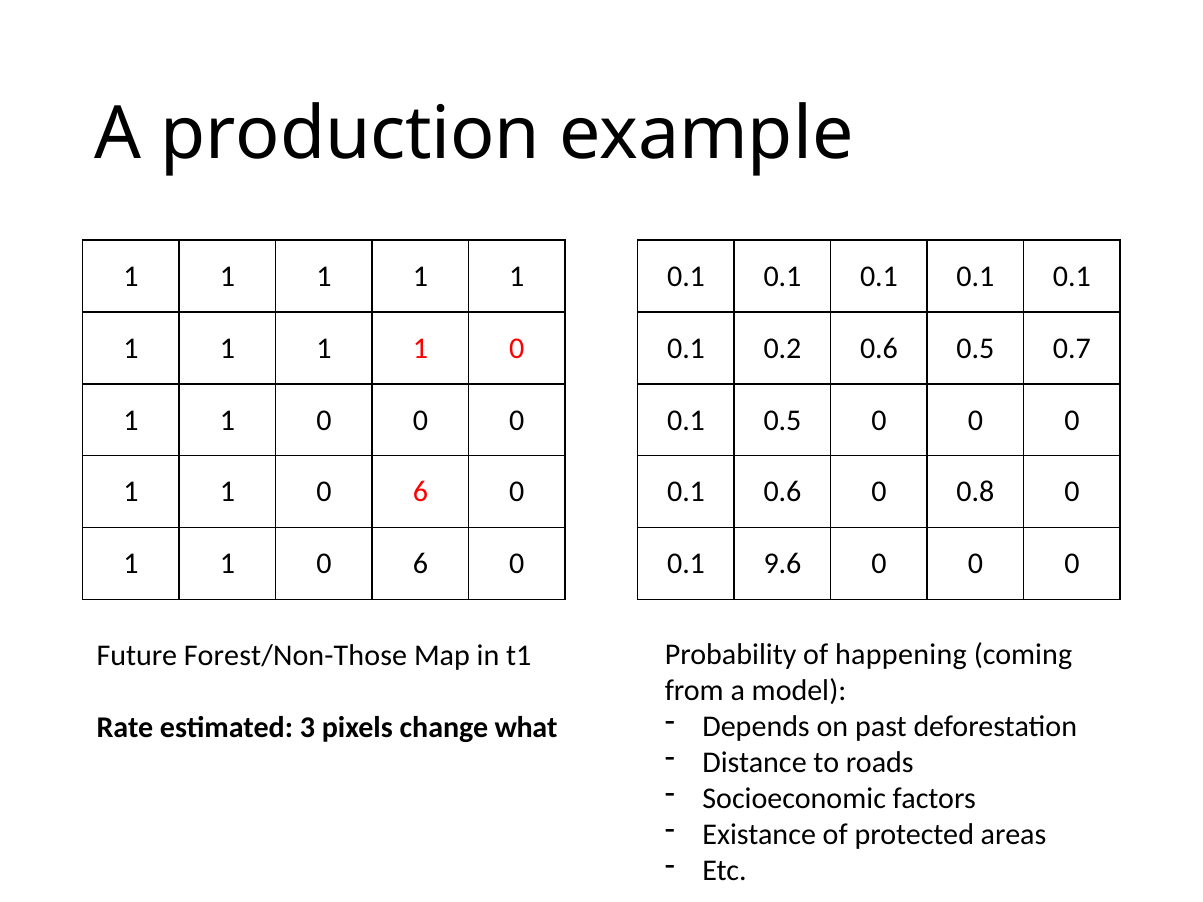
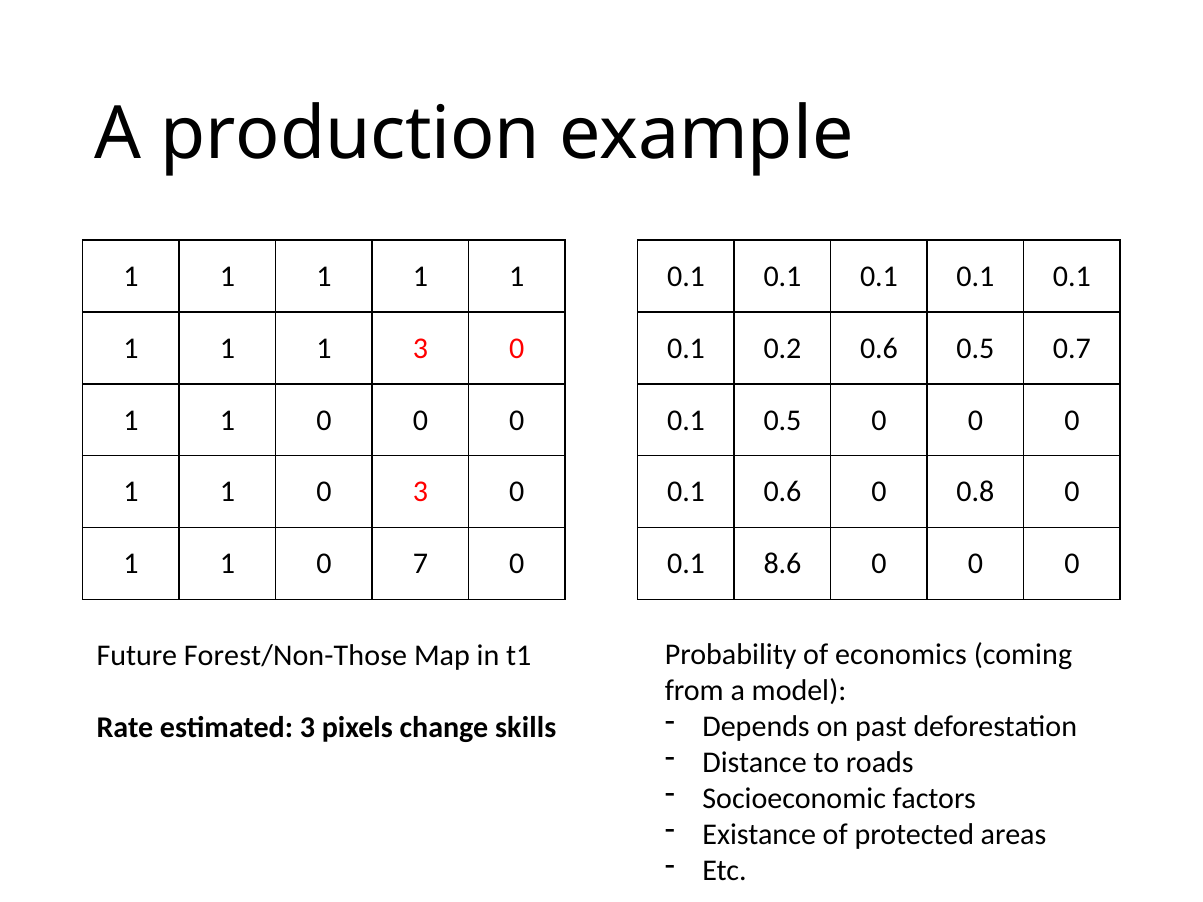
1: 1 -> 3 (420, 348)
6: 6 -> 3 (420, 492)
6: 6 -> 7 (420, 564)
9.6: 9.6 -> 8.6 (782, 564)
happening: happening -> economics (901, 654)
what: what -> skills (526, 728)
